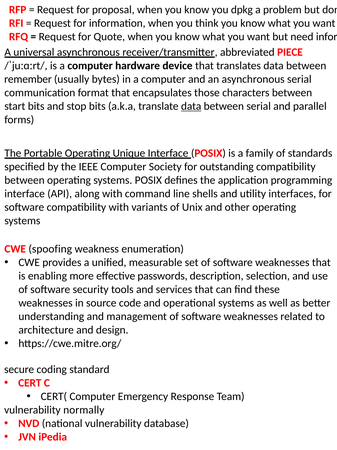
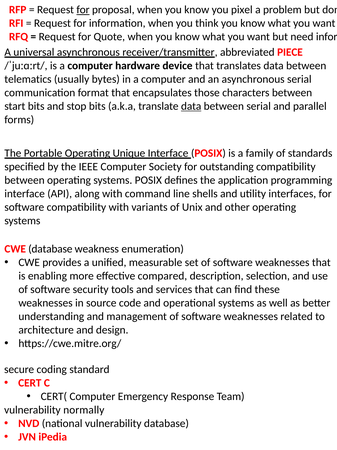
for underline: none -> present (83, 10)
dpkg: dpkg -> pixel (242, 10)
remember: remember -> telematics (28, 79)
CWE spoofing: spoofing -> database (50, 249)
passwords: passwords -> compared (162, 275)
